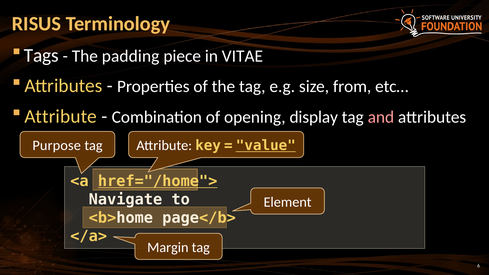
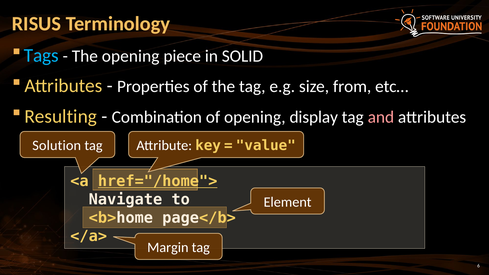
Tags colour: white -> light blue (41, 55)
The padding: padding -> opening (131, 56)
VITAE: VITAE -> SOLID (242, 56)
Attribute: Attribute -> Resulting (61, 116)
Purpose: Purpose -> Solution (57, 146)
value underline: present -> none (266, 146)
